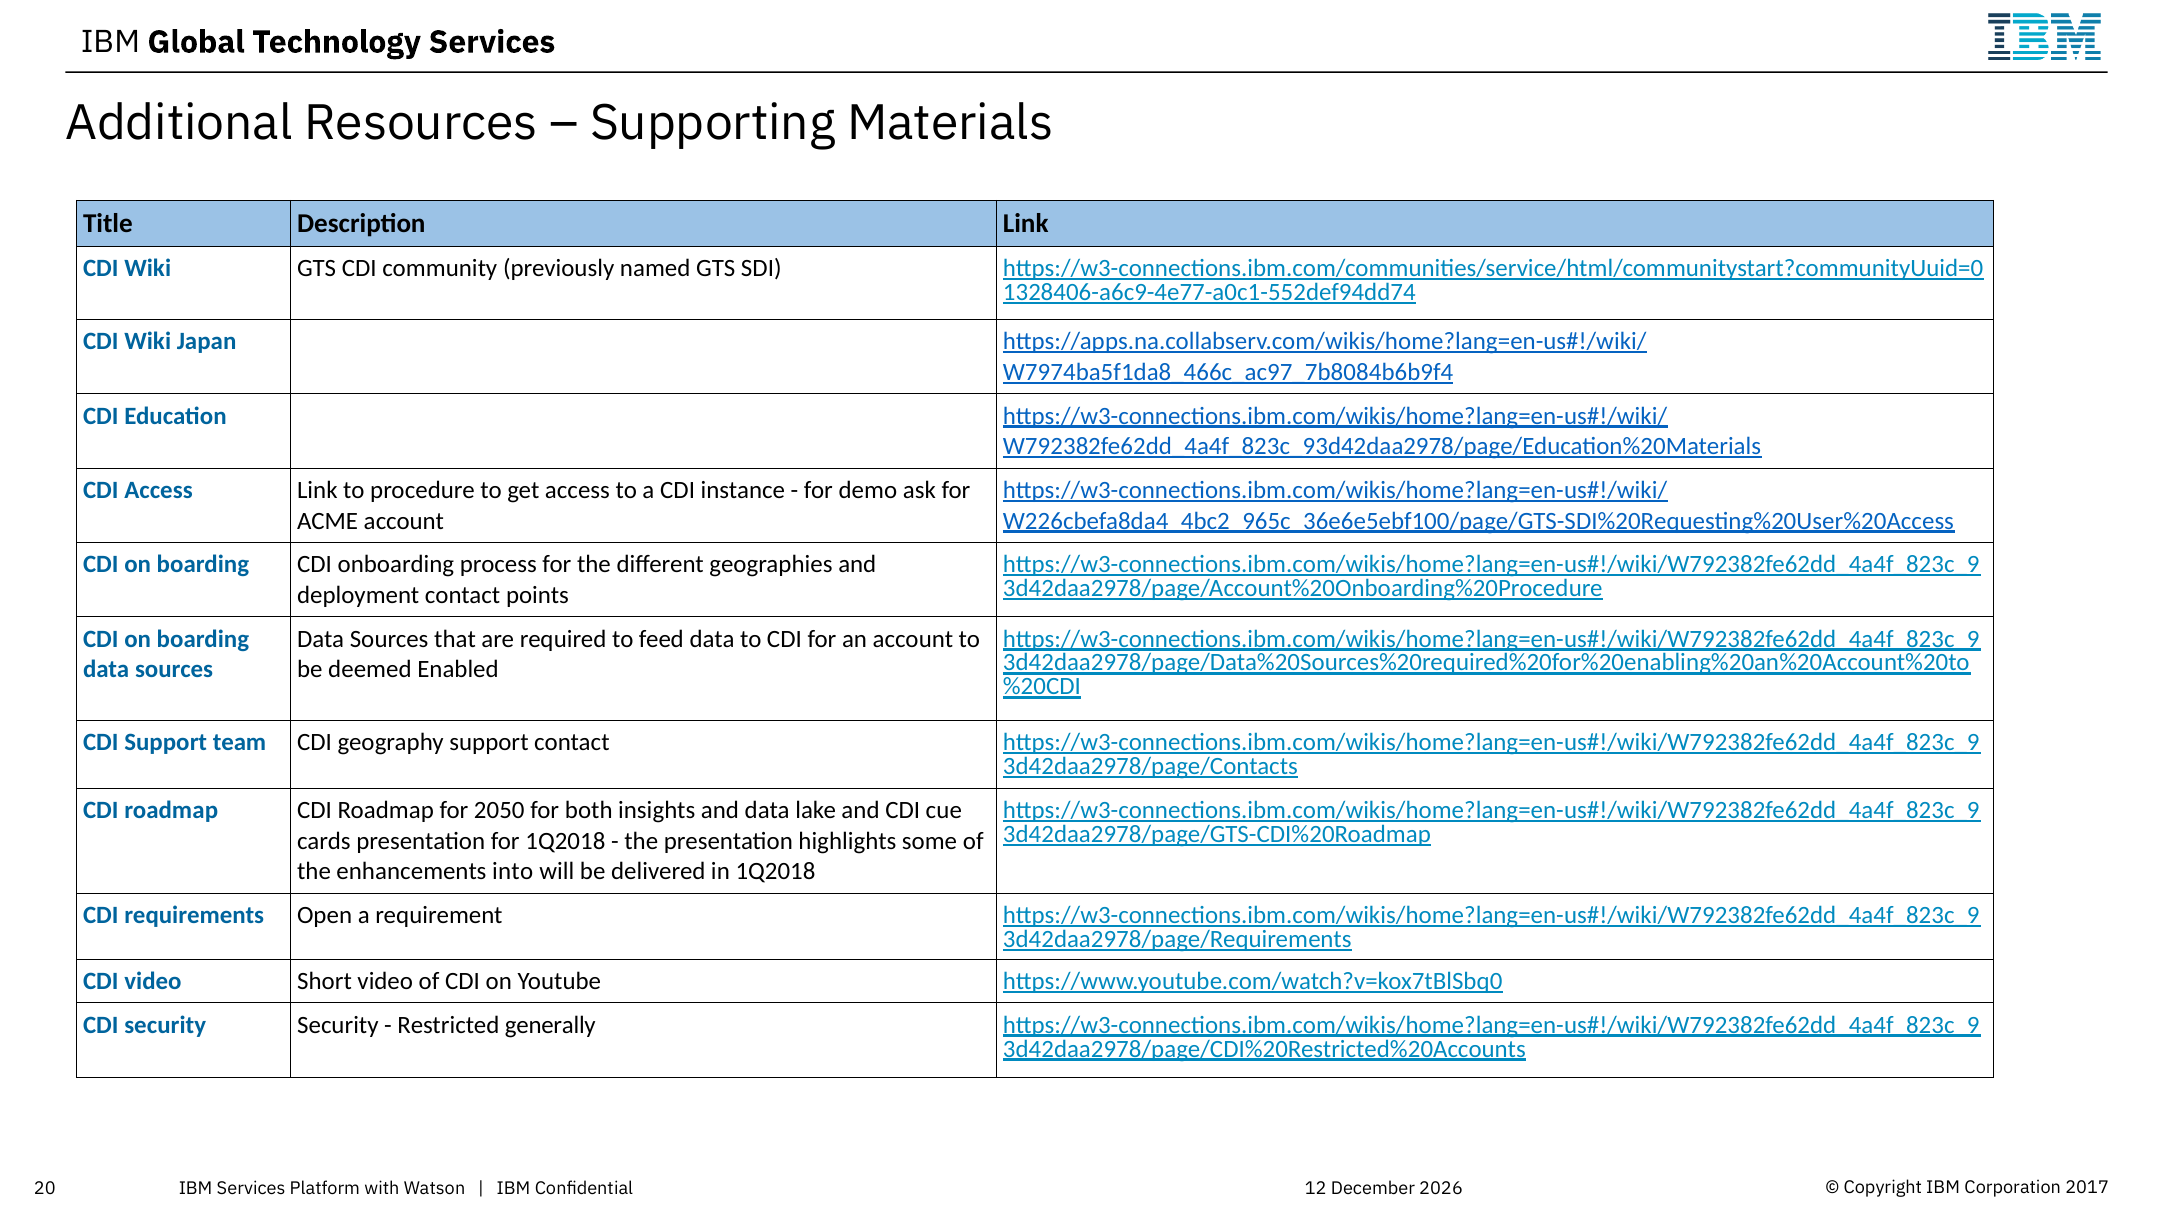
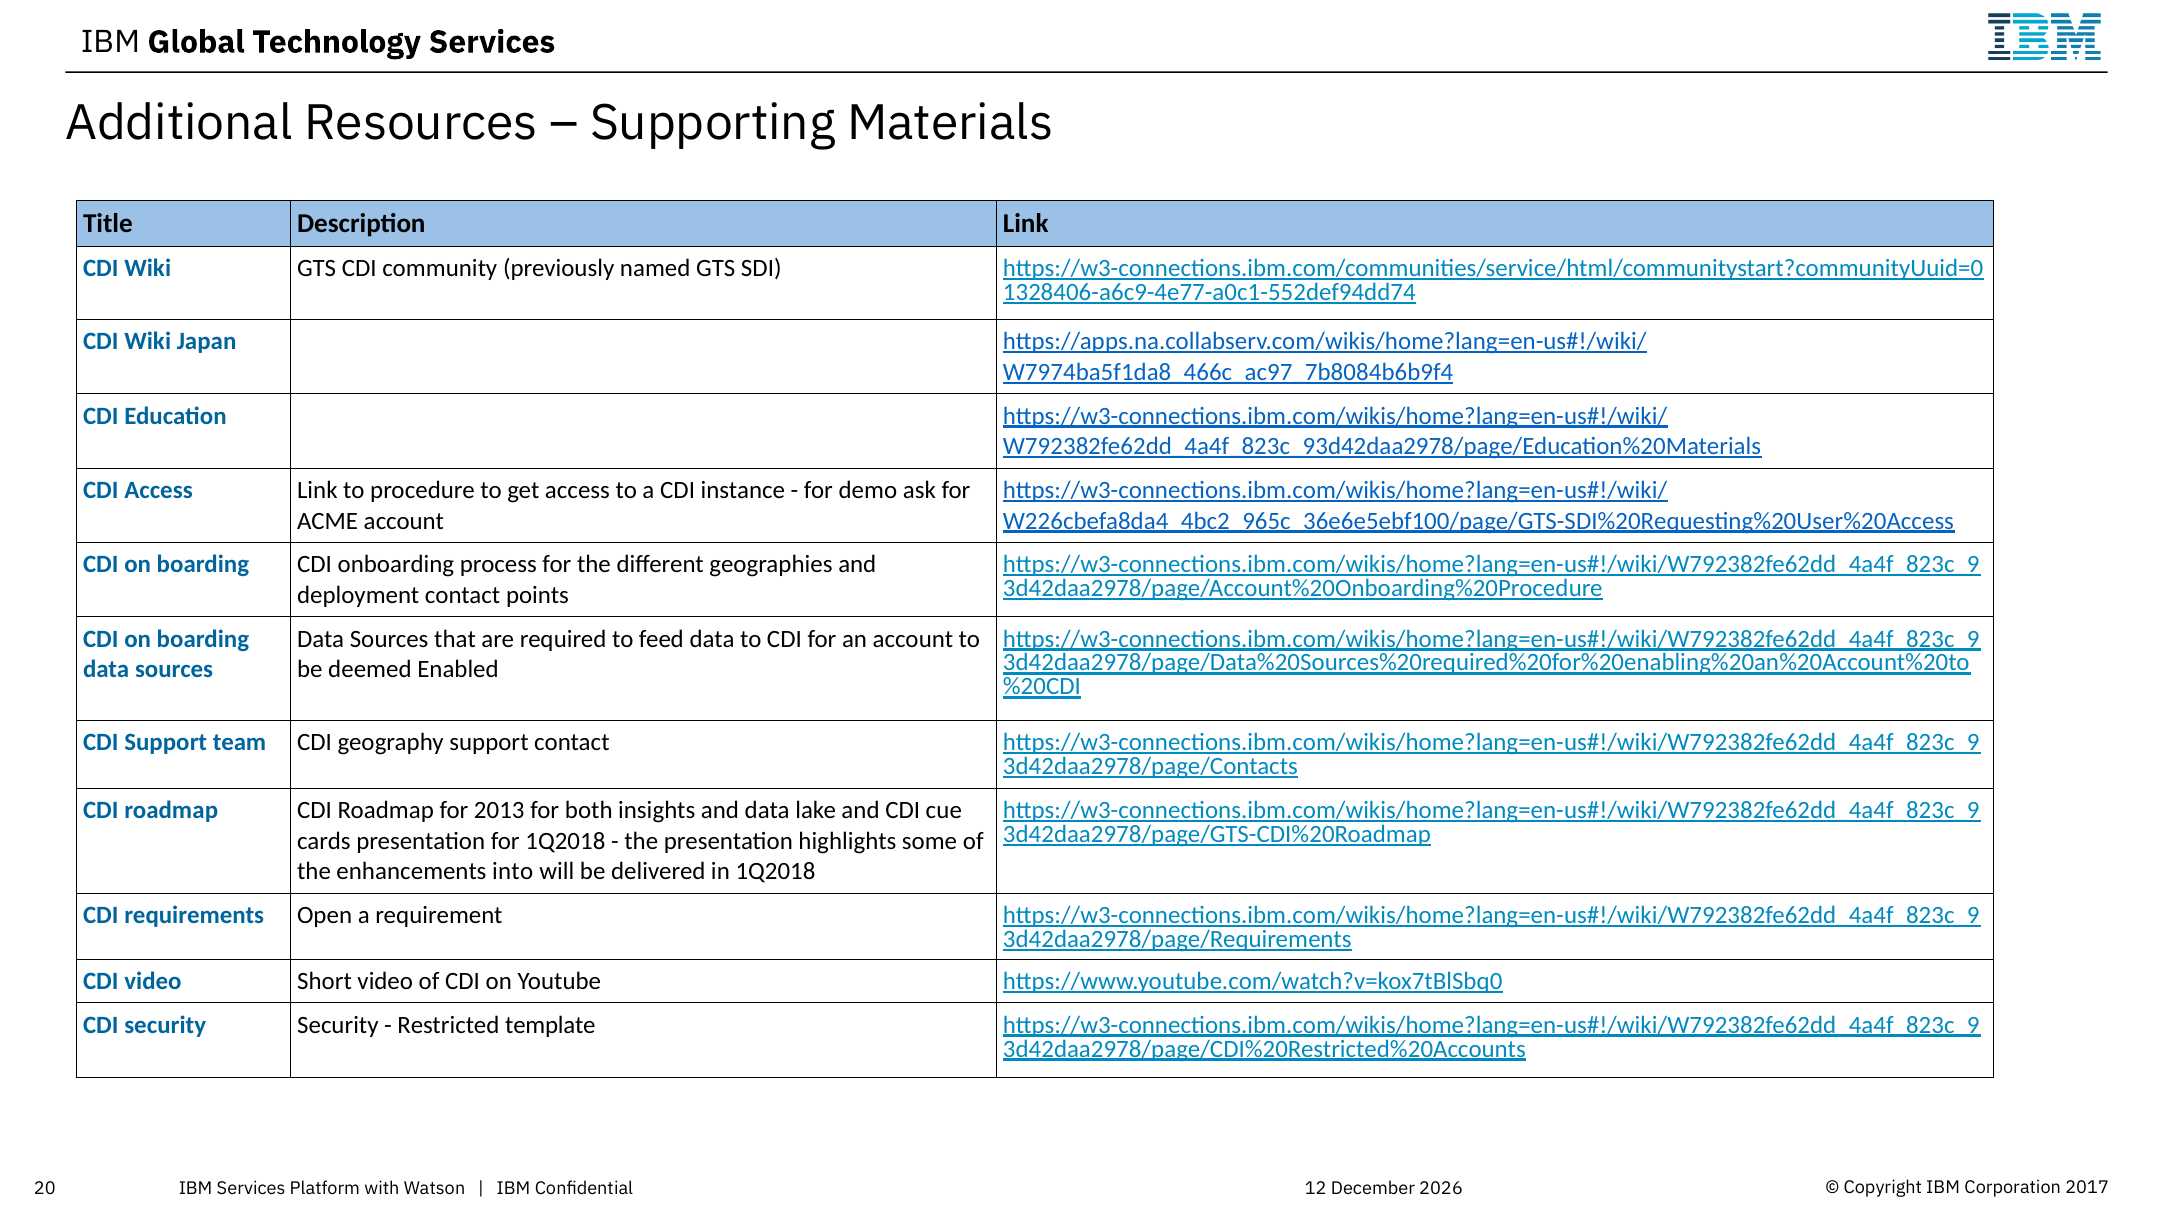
2050: 2050 -> 2013 (499, 810)
generally: generally -> template (550, 1025)
